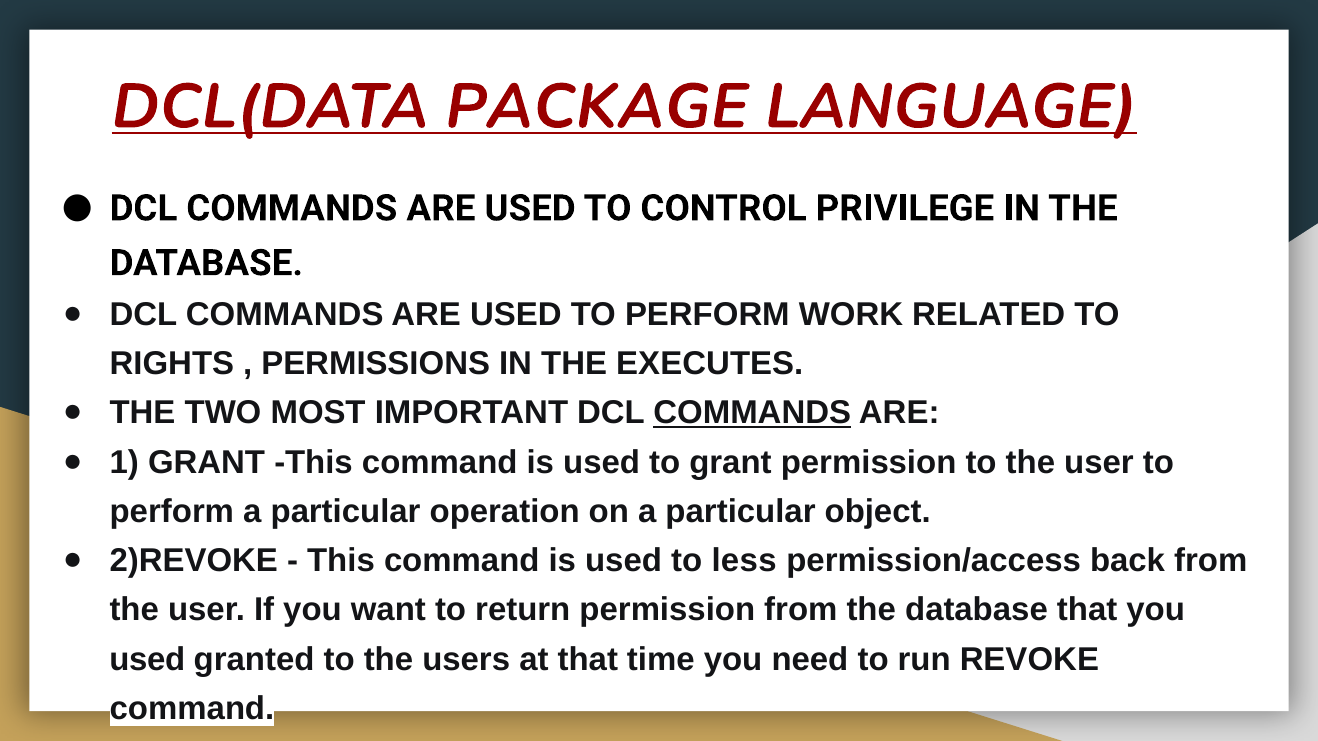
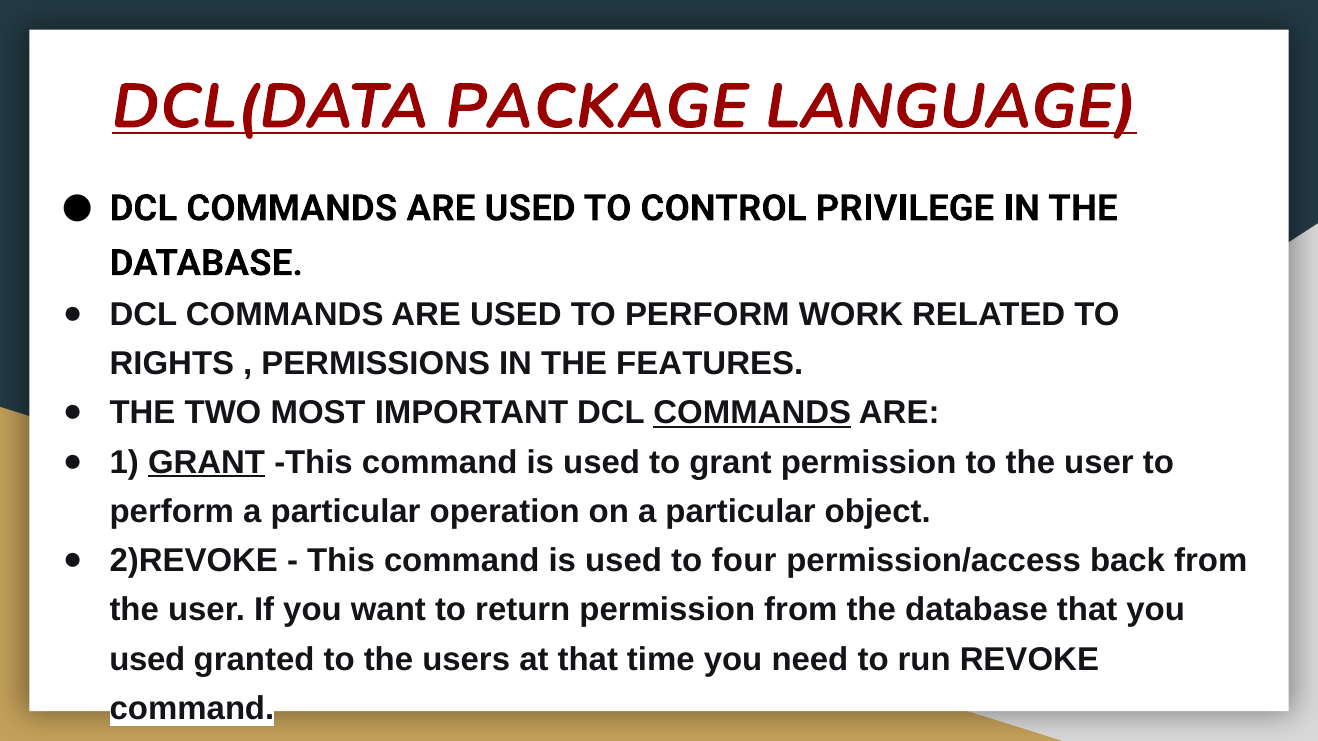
EXECUTES: EXECUTES -> FEATURES (710, 364)
GRANT underline: none -> present (207, 462)
less: less -> four (744, 561)
